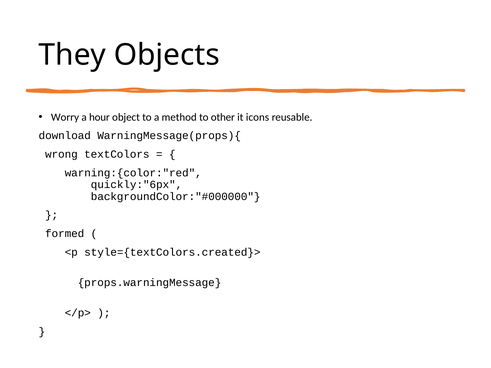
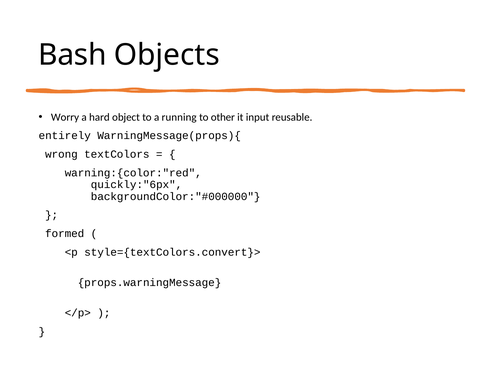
They: They -> Bash (72, 55)
hour: hour -> hard (99, 117)
method: method -> running (179, 117)
icons: icons -> input (258, 117)
download: download -> entirely (65, 136)
style={textColors.created}>: style={textColors.created}> -> style={textColors.convert}> (172, 252)
